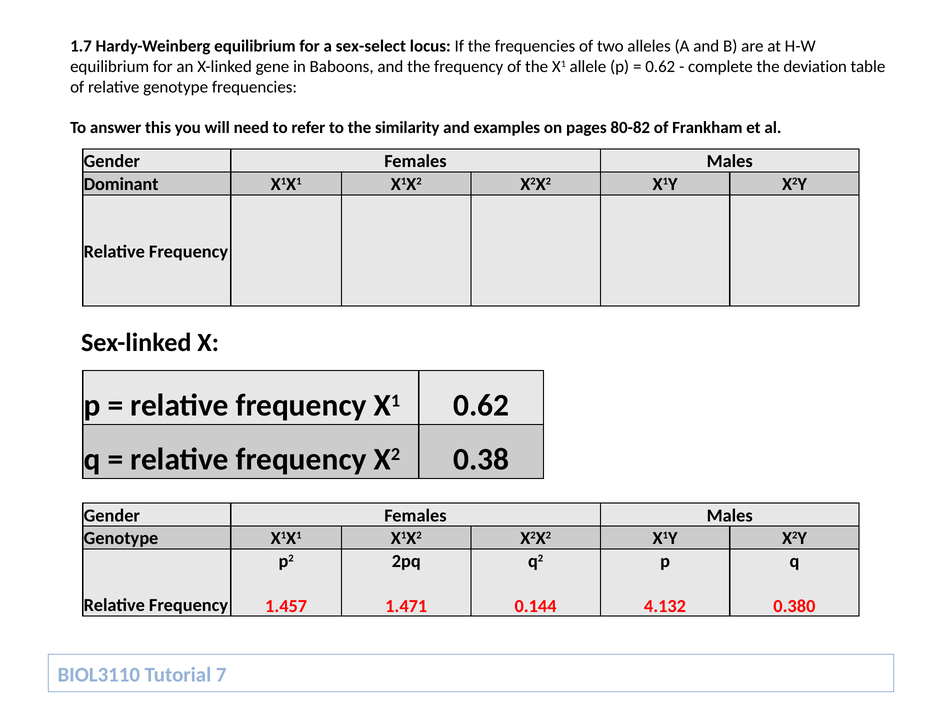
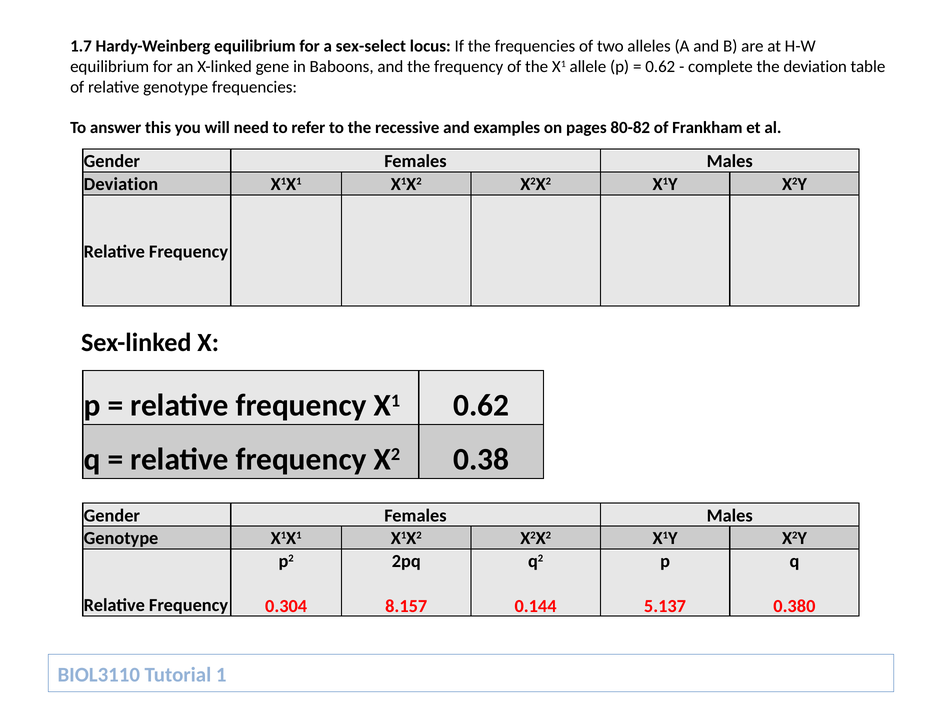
similarity: similarity -> recessive (407, 128)
Dominant: Dominant -> Deviation (121, 184)
1.457: 1.457 -> 0.304 (286, 606)
1.471: 1.471 -> 8.157 (406, 606)
4.132: 4.132 -> 5.137 (665, 606)
7: 7 -> 1 (221, 675)
